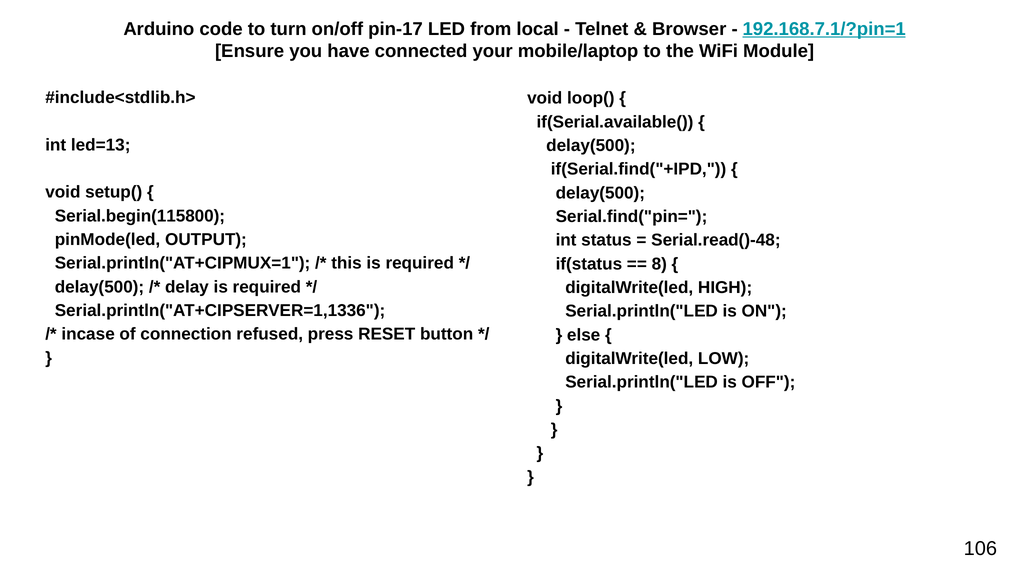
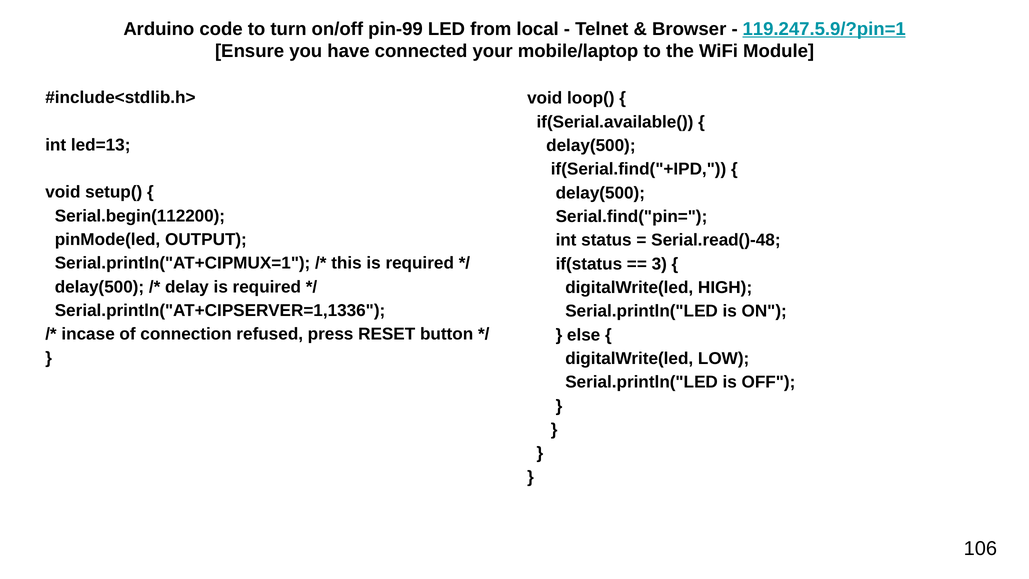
pin-17: pin-17 -> pin-99 (396, 29)
192.168.7.1/?pin=1: 192.168.7.1/?pin=1 -> 119.247.5.9/?pin=1 (824, 29)
Serial.begin(115800: Serial.begin(115800 -> Serial.begin(112200 (140, 216)
8: 8 -> 3 (659, 264)
